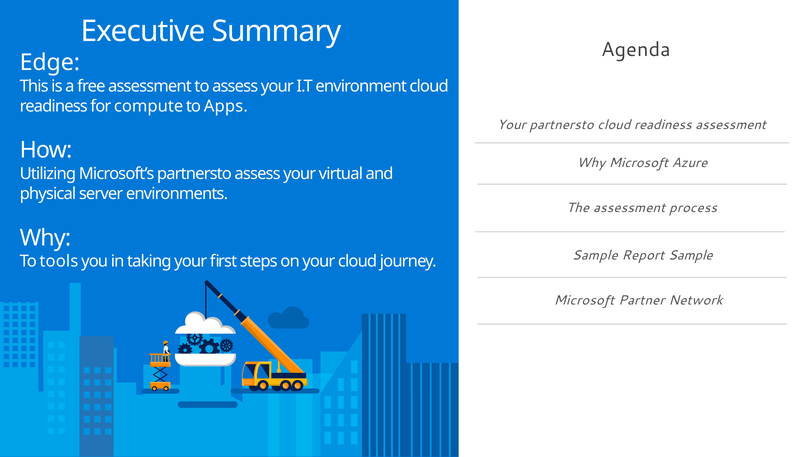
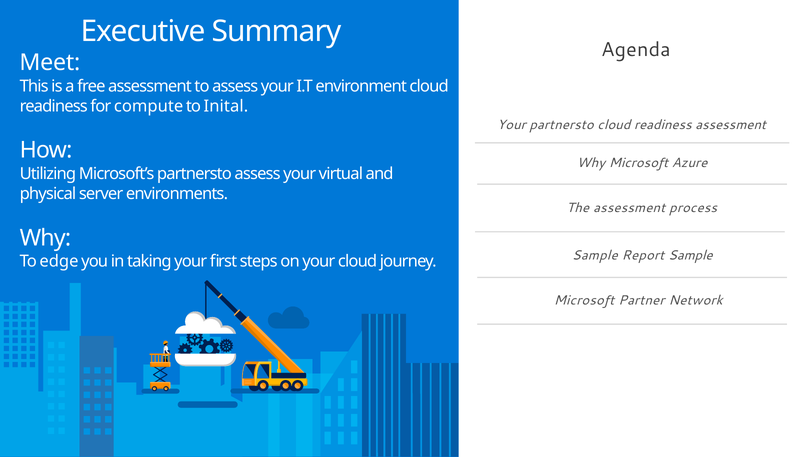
Edge: Edge -> Meet (50, 63)
Apps: Apps -> Inital (226, 106)
tools: tools -> edge (59, 261)
